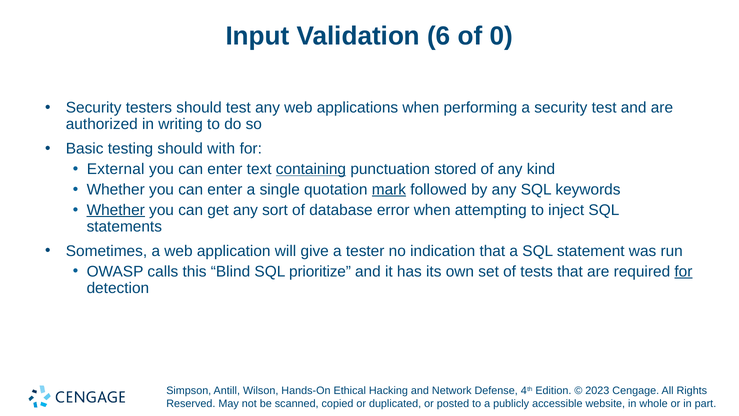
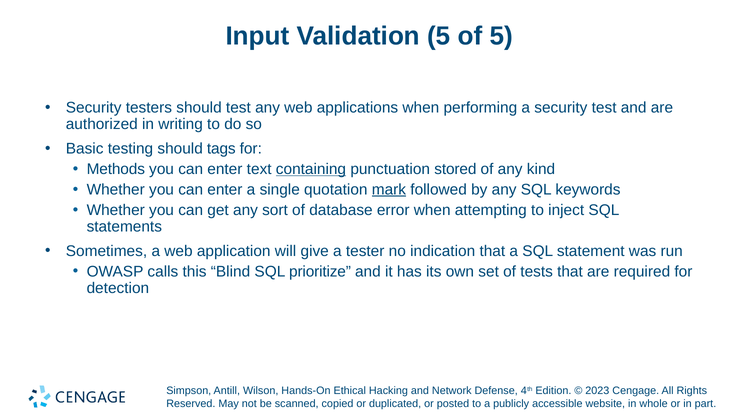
Validation 6: 6 -> 5 (439, 36)
of 0: 0 -> 5 (501, 36)
with: with -> tags (221, 148)
External: External -> Methods (116, 169)
Whether underline: present -> none (116, 210)
for underline: present -> none (683, 271)
